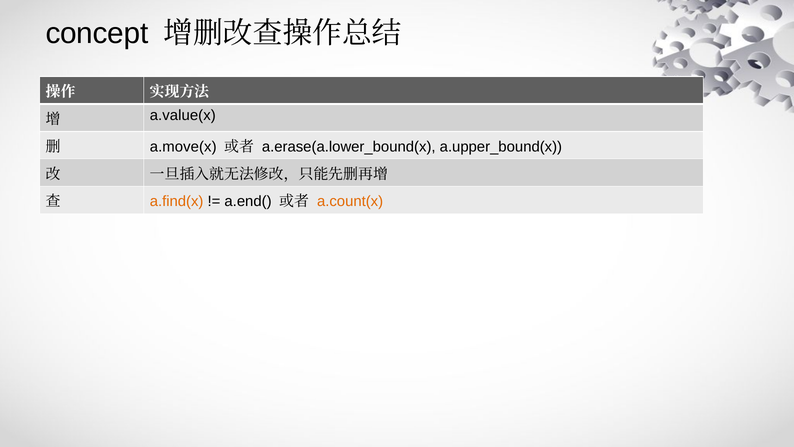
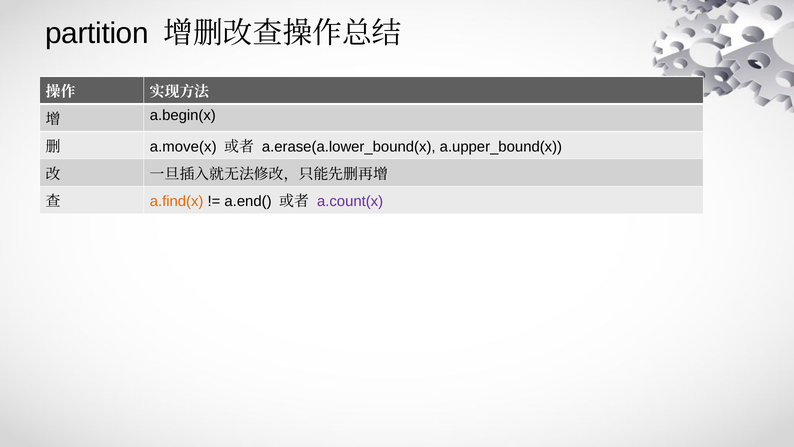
concept: concept -> partition (97, 33)
a.value(x: a.value(x -> a.begin(x (183, 115)
a.count(x colour: orange -> purple (350, 201)
